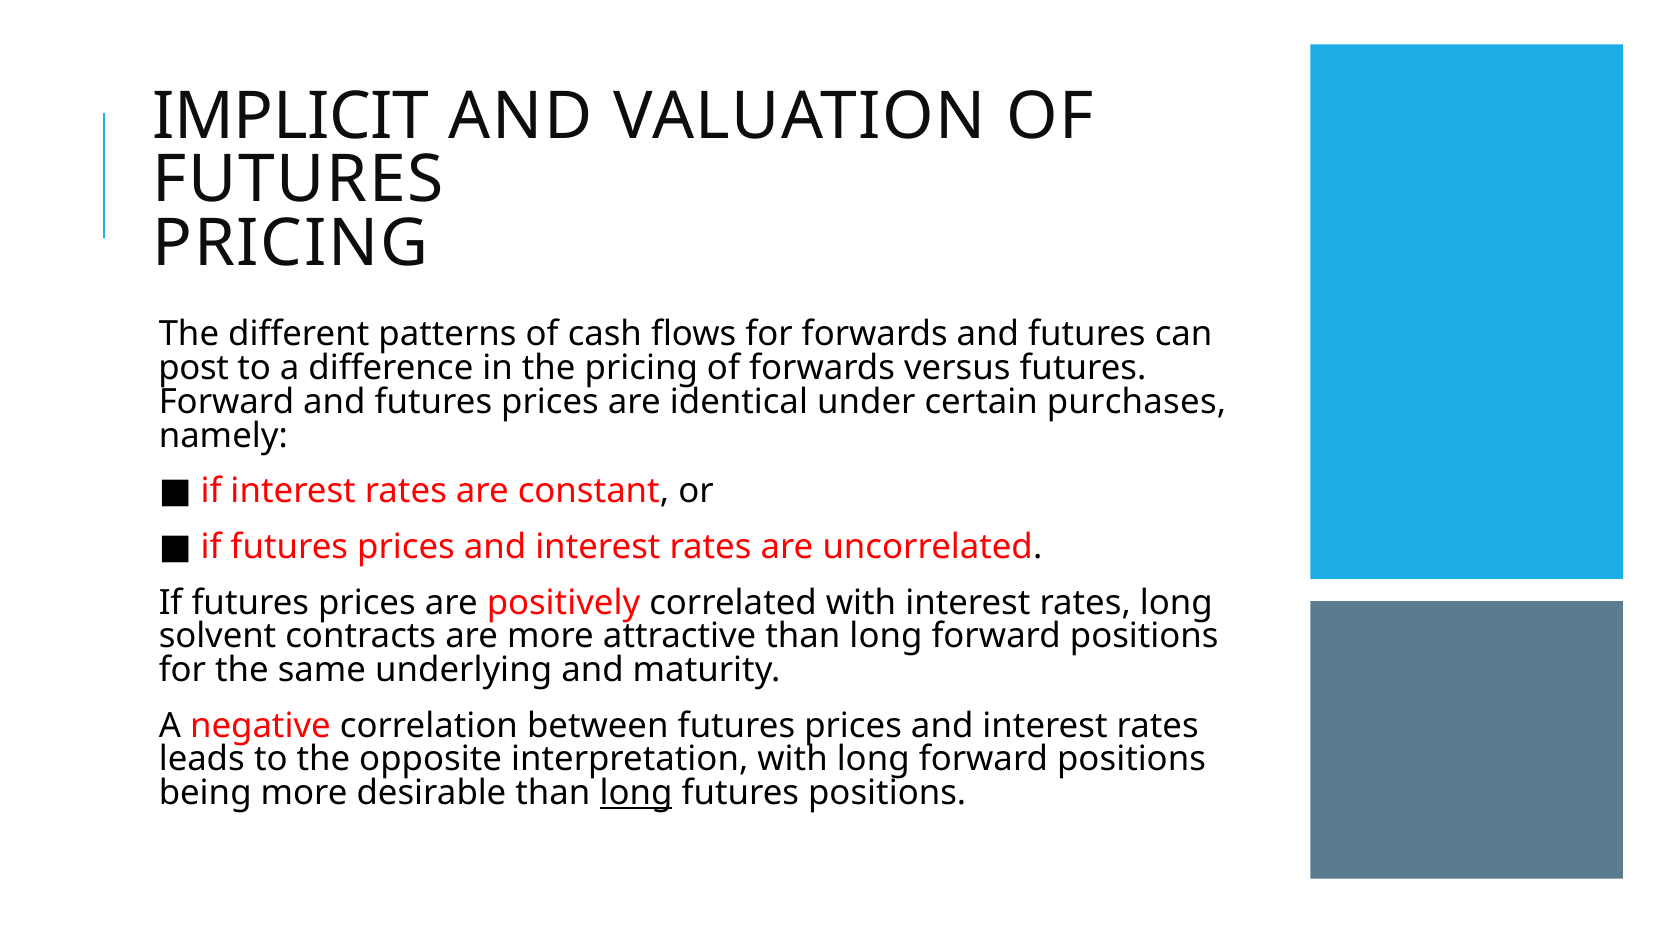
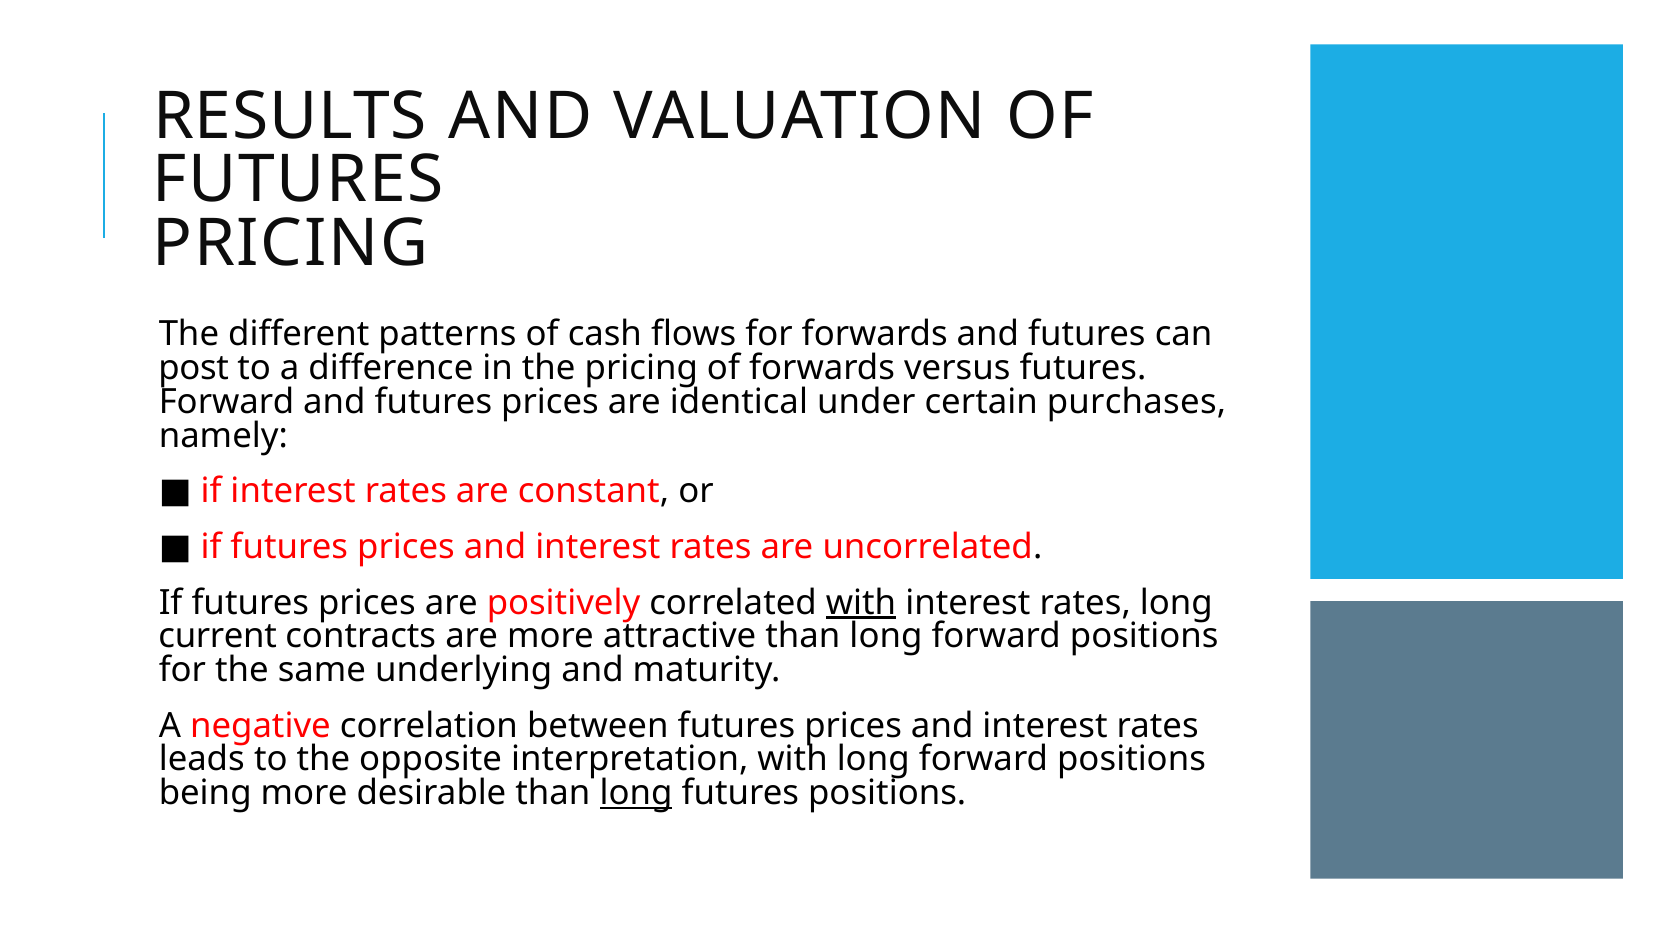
IMPLICIT: IMPLICIT -> RESULTS (290, 116)
with underline: none -> present (861, 602)
solvent: solvent -> current (218, 636)
